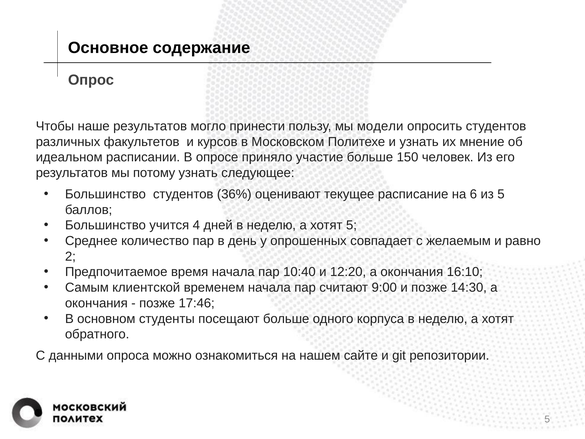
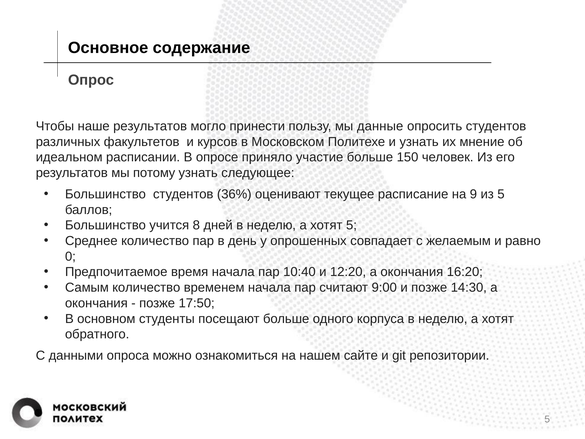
модели: модели -> данные (380, 126)
6: 6 -> 9 (473, 194)
4: 4 -> 8 (196, 225)
2: 2 -> 0 (70, 256)
16:10: 16:10 -> 16:20 (465, 272)
Самым клиентской: клиентской -> количество (146, 287)
17:46: 17:46 -> 17:50 (197, 303)
